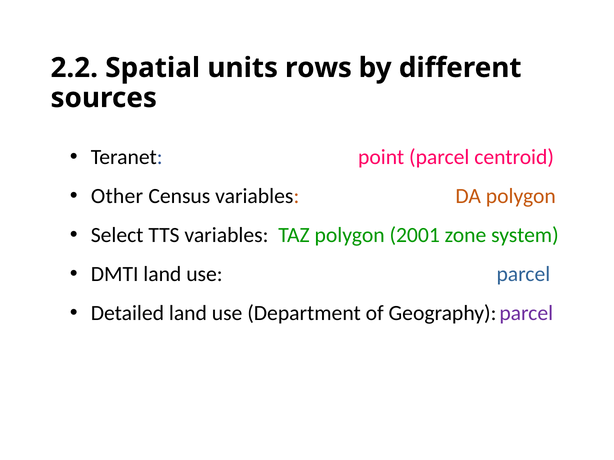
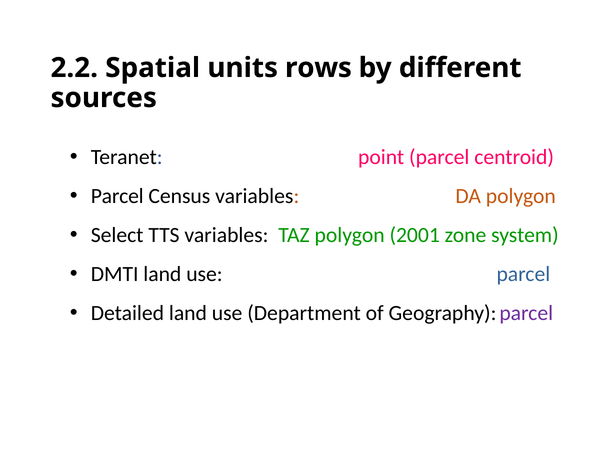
Other: Other -> Parcel (117, 196)
